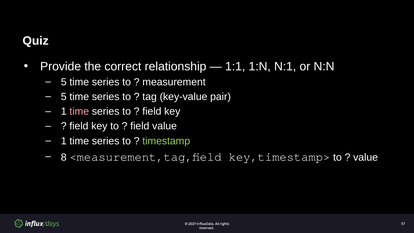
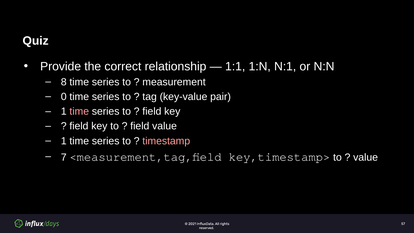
5: 5 -> 8 (64, 82)
5: 5 -> 0 (64, 97)
timestamp colour: light green -> pink (166, 141)
8: 8 -> 7 (64, 157)
